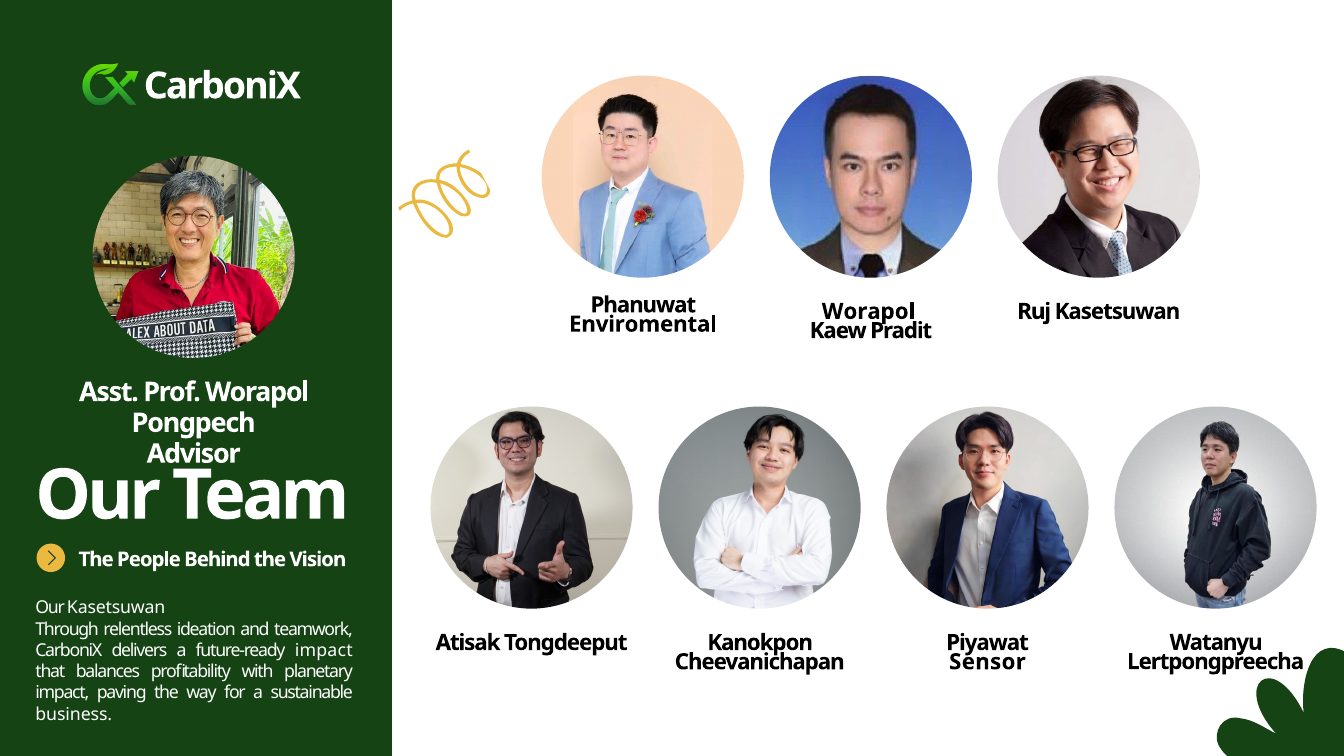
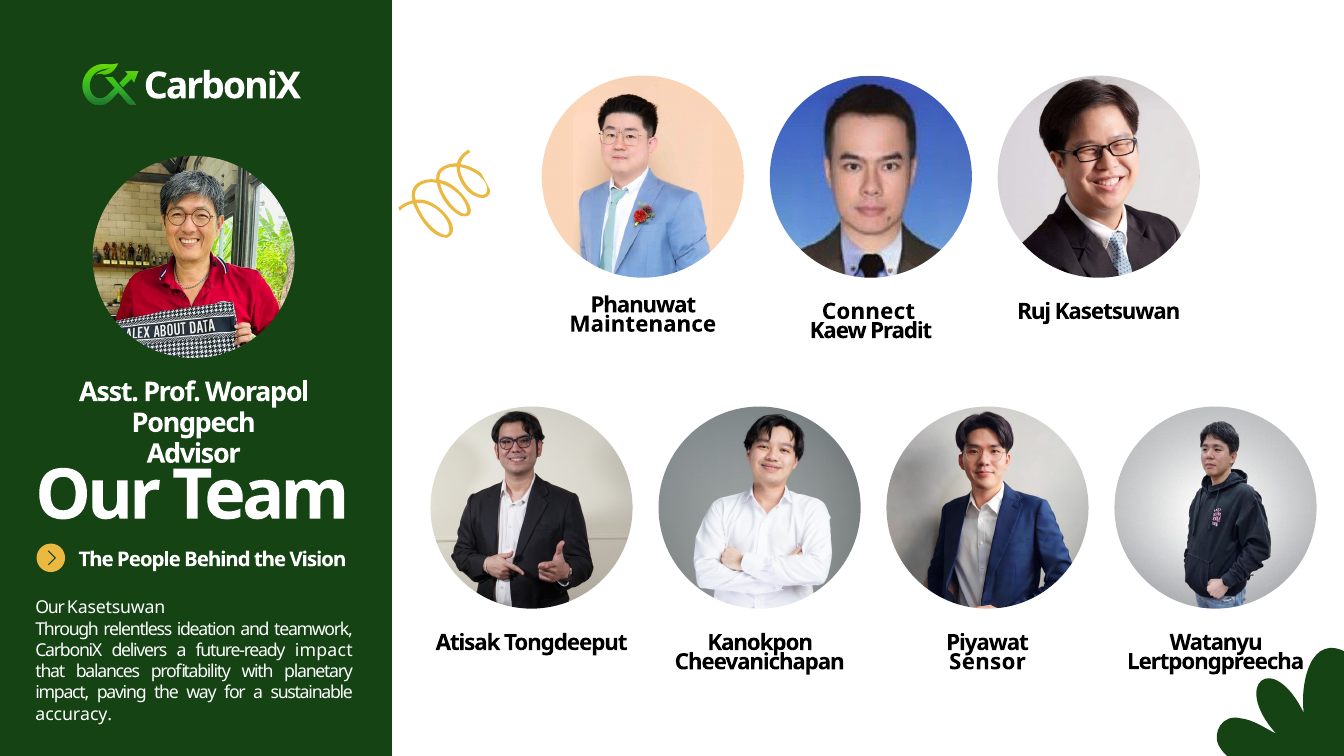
Worapol: Worapol -> Connect (868, 311)
Enviromental: Enviromental -> Maintenance (643, 324)
business: business -> accuracy (74, 714)
